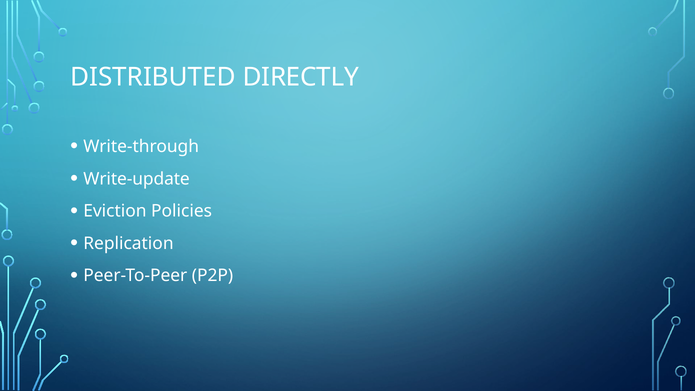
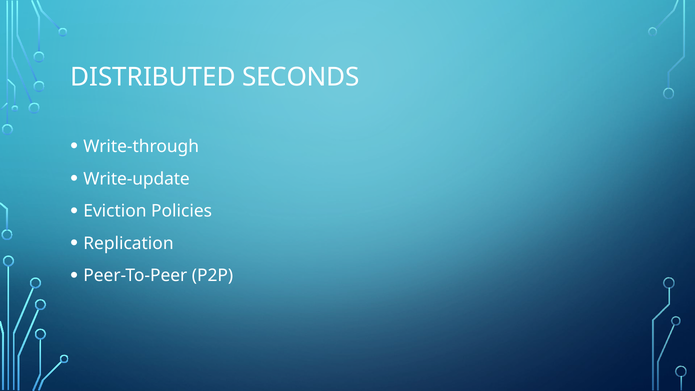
DIRECTLY: DIRECTLY -> SECONDS (301, 77)
